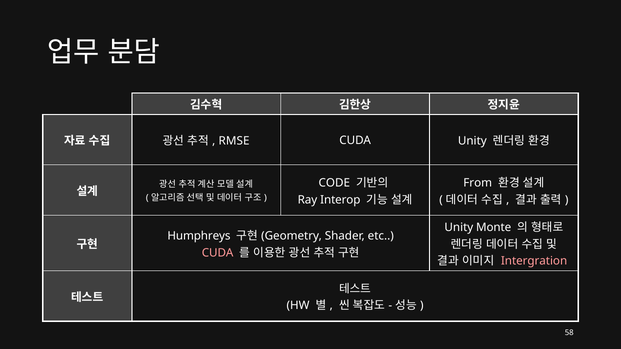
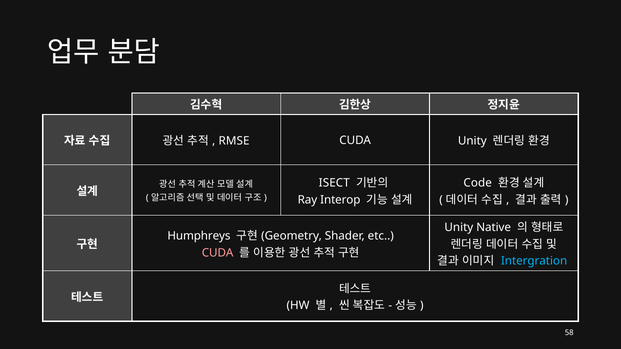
CODE: CODE -> ISECT (334, 183)
From: From -> Code (478, 183)
Monte: Monte -> Native (494, 228)
Intergration colour: pink -> light blue (534, 261)
